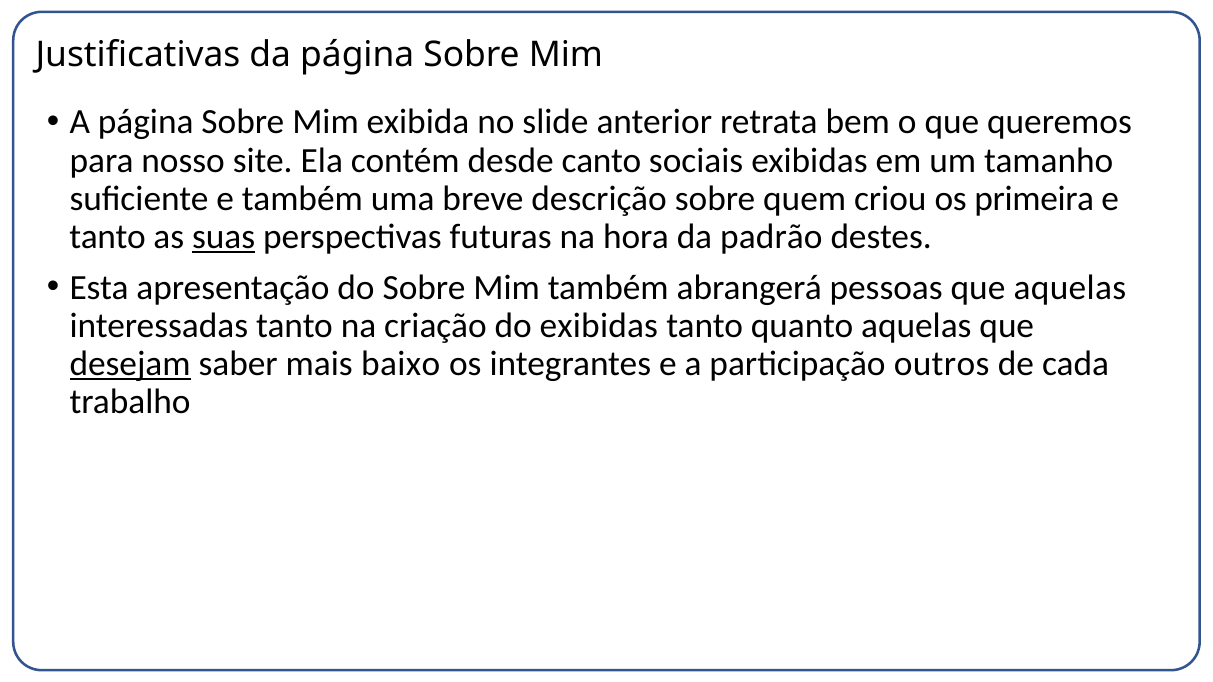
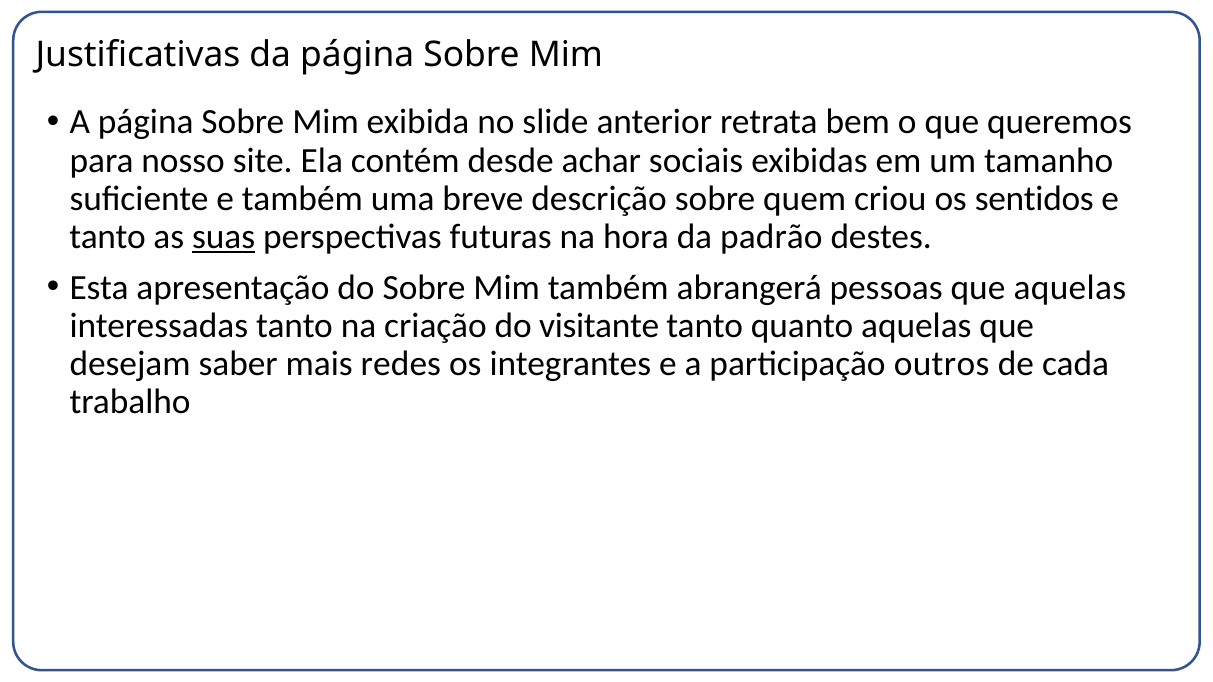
canto: canto -> achar (601, 160)
primeira: primeira -> sentidos (1034, 199)
do exibidas: exibidas -> visitante (599, 326)
desejam underline: present -> none (130, 364)
baixo: baixo -> redes (401, 364)
